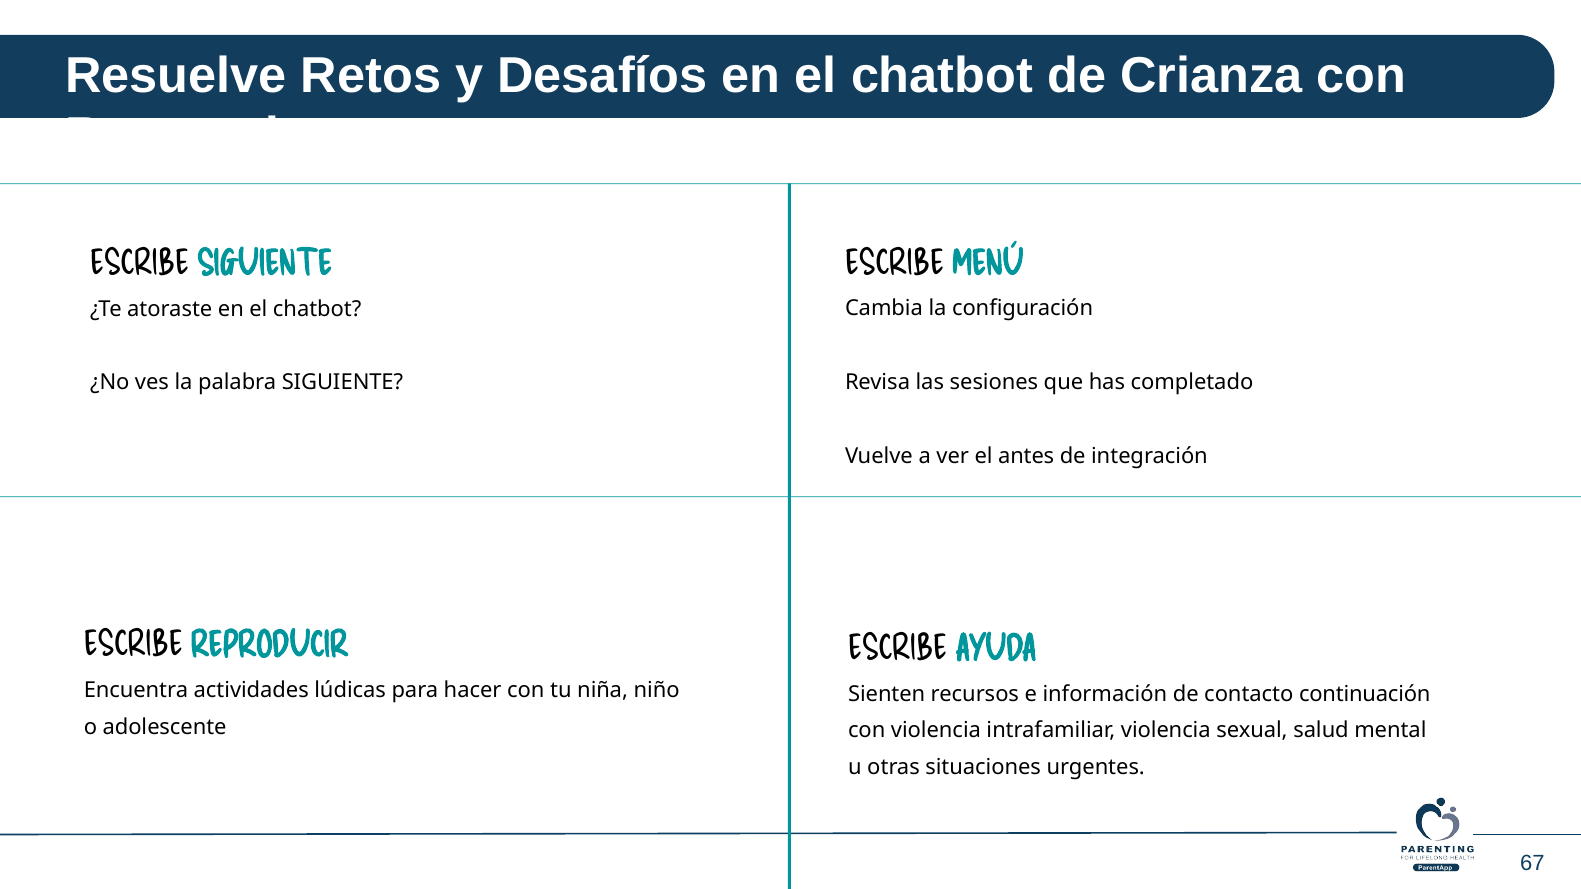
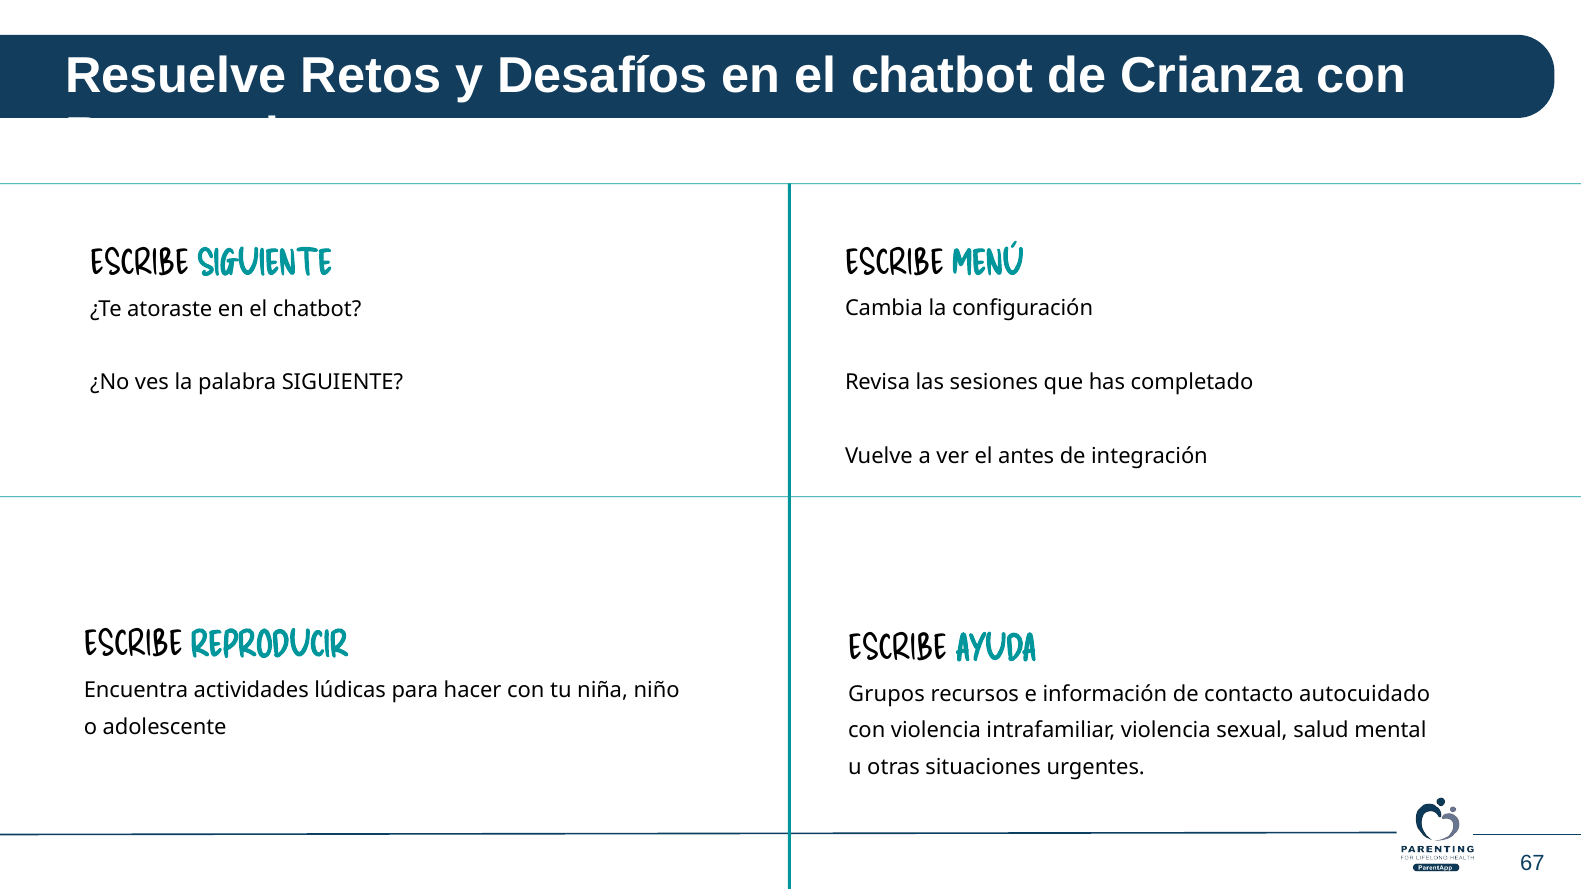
Sienten: Sienten -> Grupos (887, 694)
continuación: continuación -> autocuidado (1365, 694)
